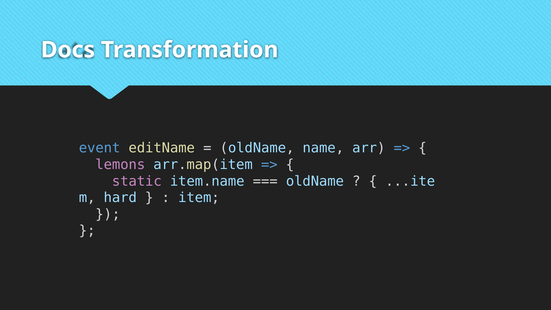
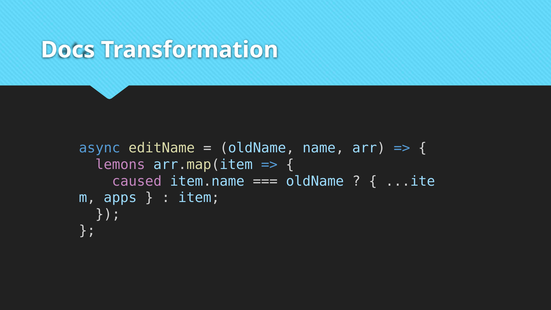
event: event -> async (100, 148)
static: static -> caused (137, 181)
hard: hard -> apps (120, 198)
